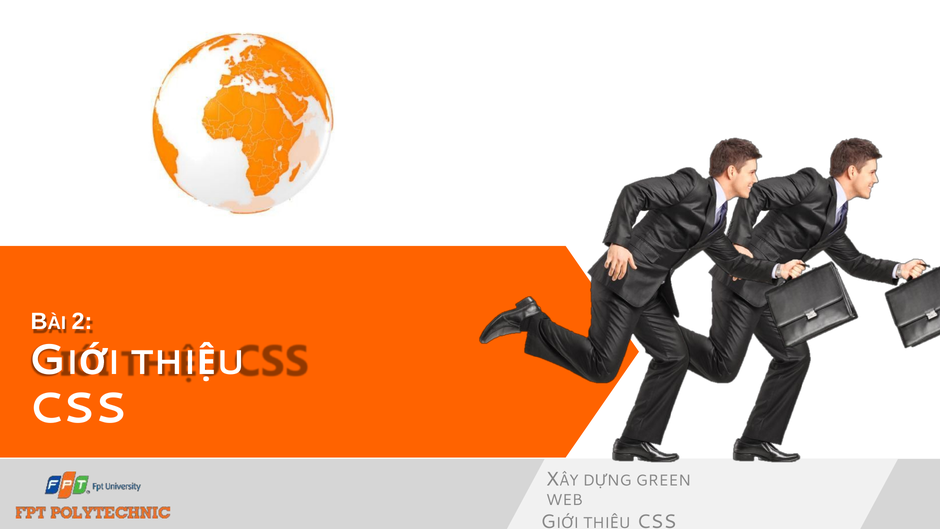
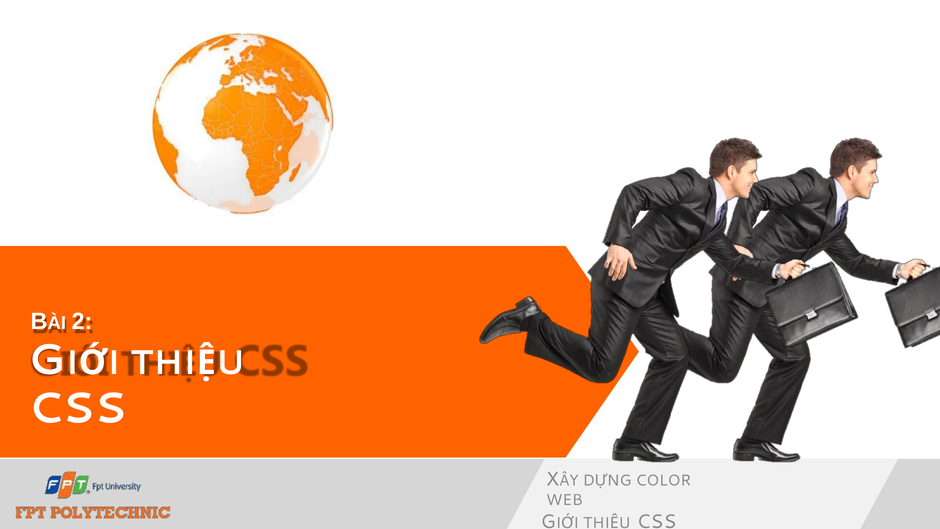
GREEN: GREEN -> COLOR (663, 480)
